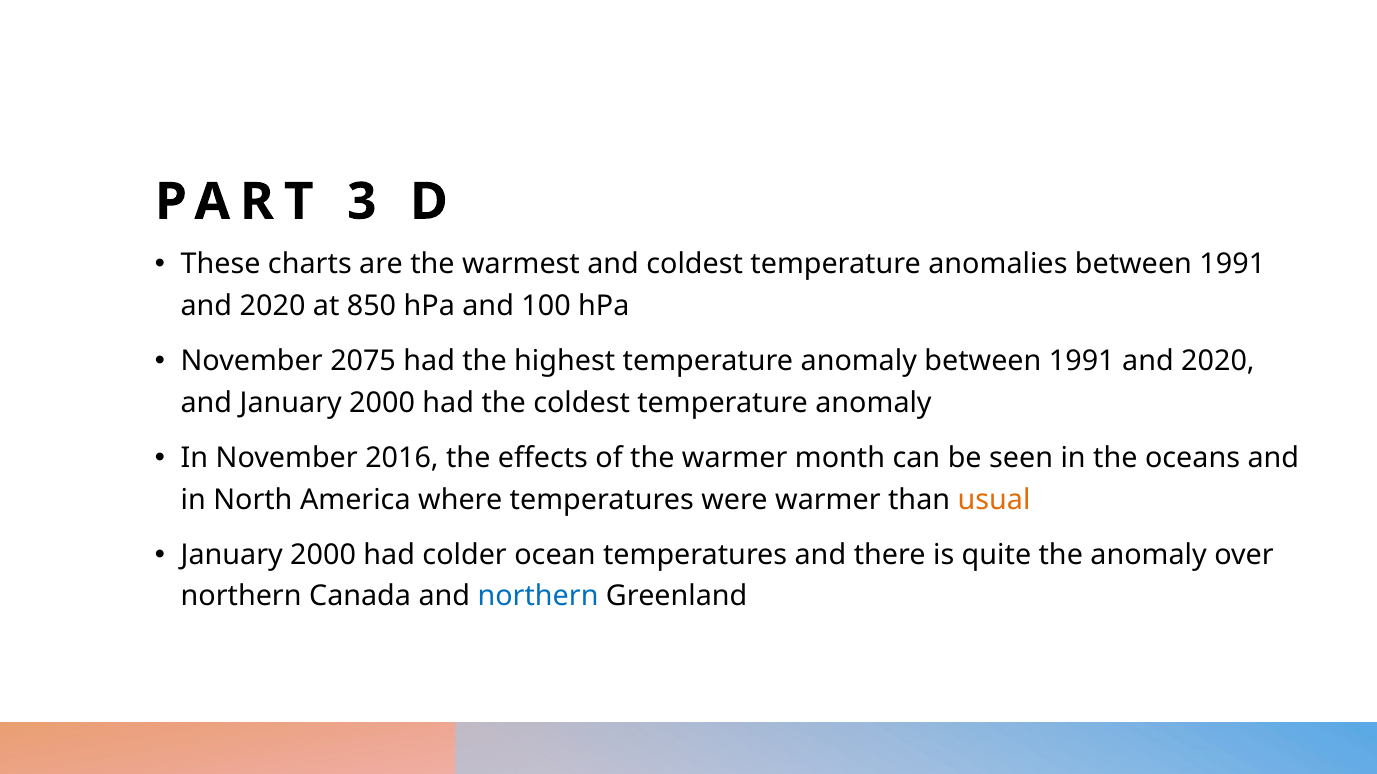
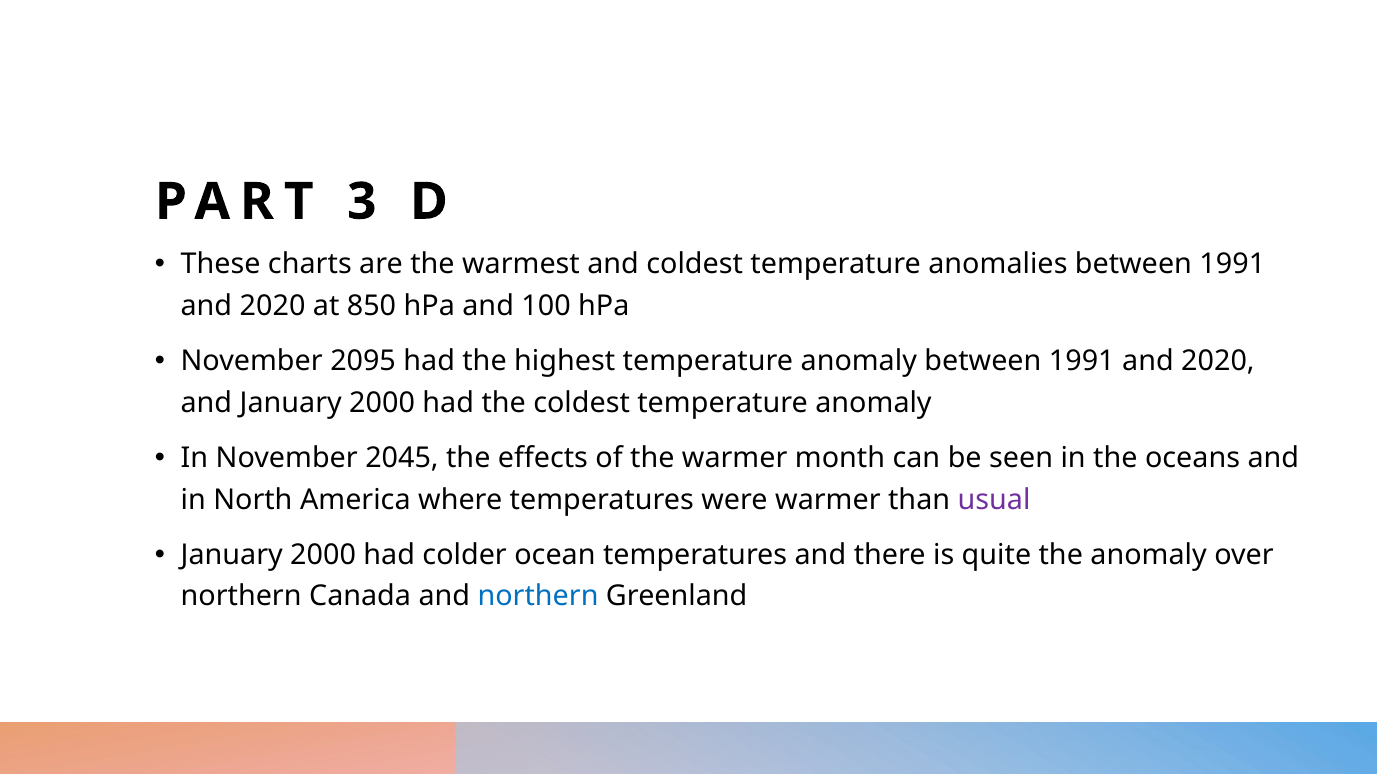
2075: 2075 -> 2095 (363, 362)
2016: 2016 -> 2045 (402, 459)
usual colour: orange -> purple (994, 500)
